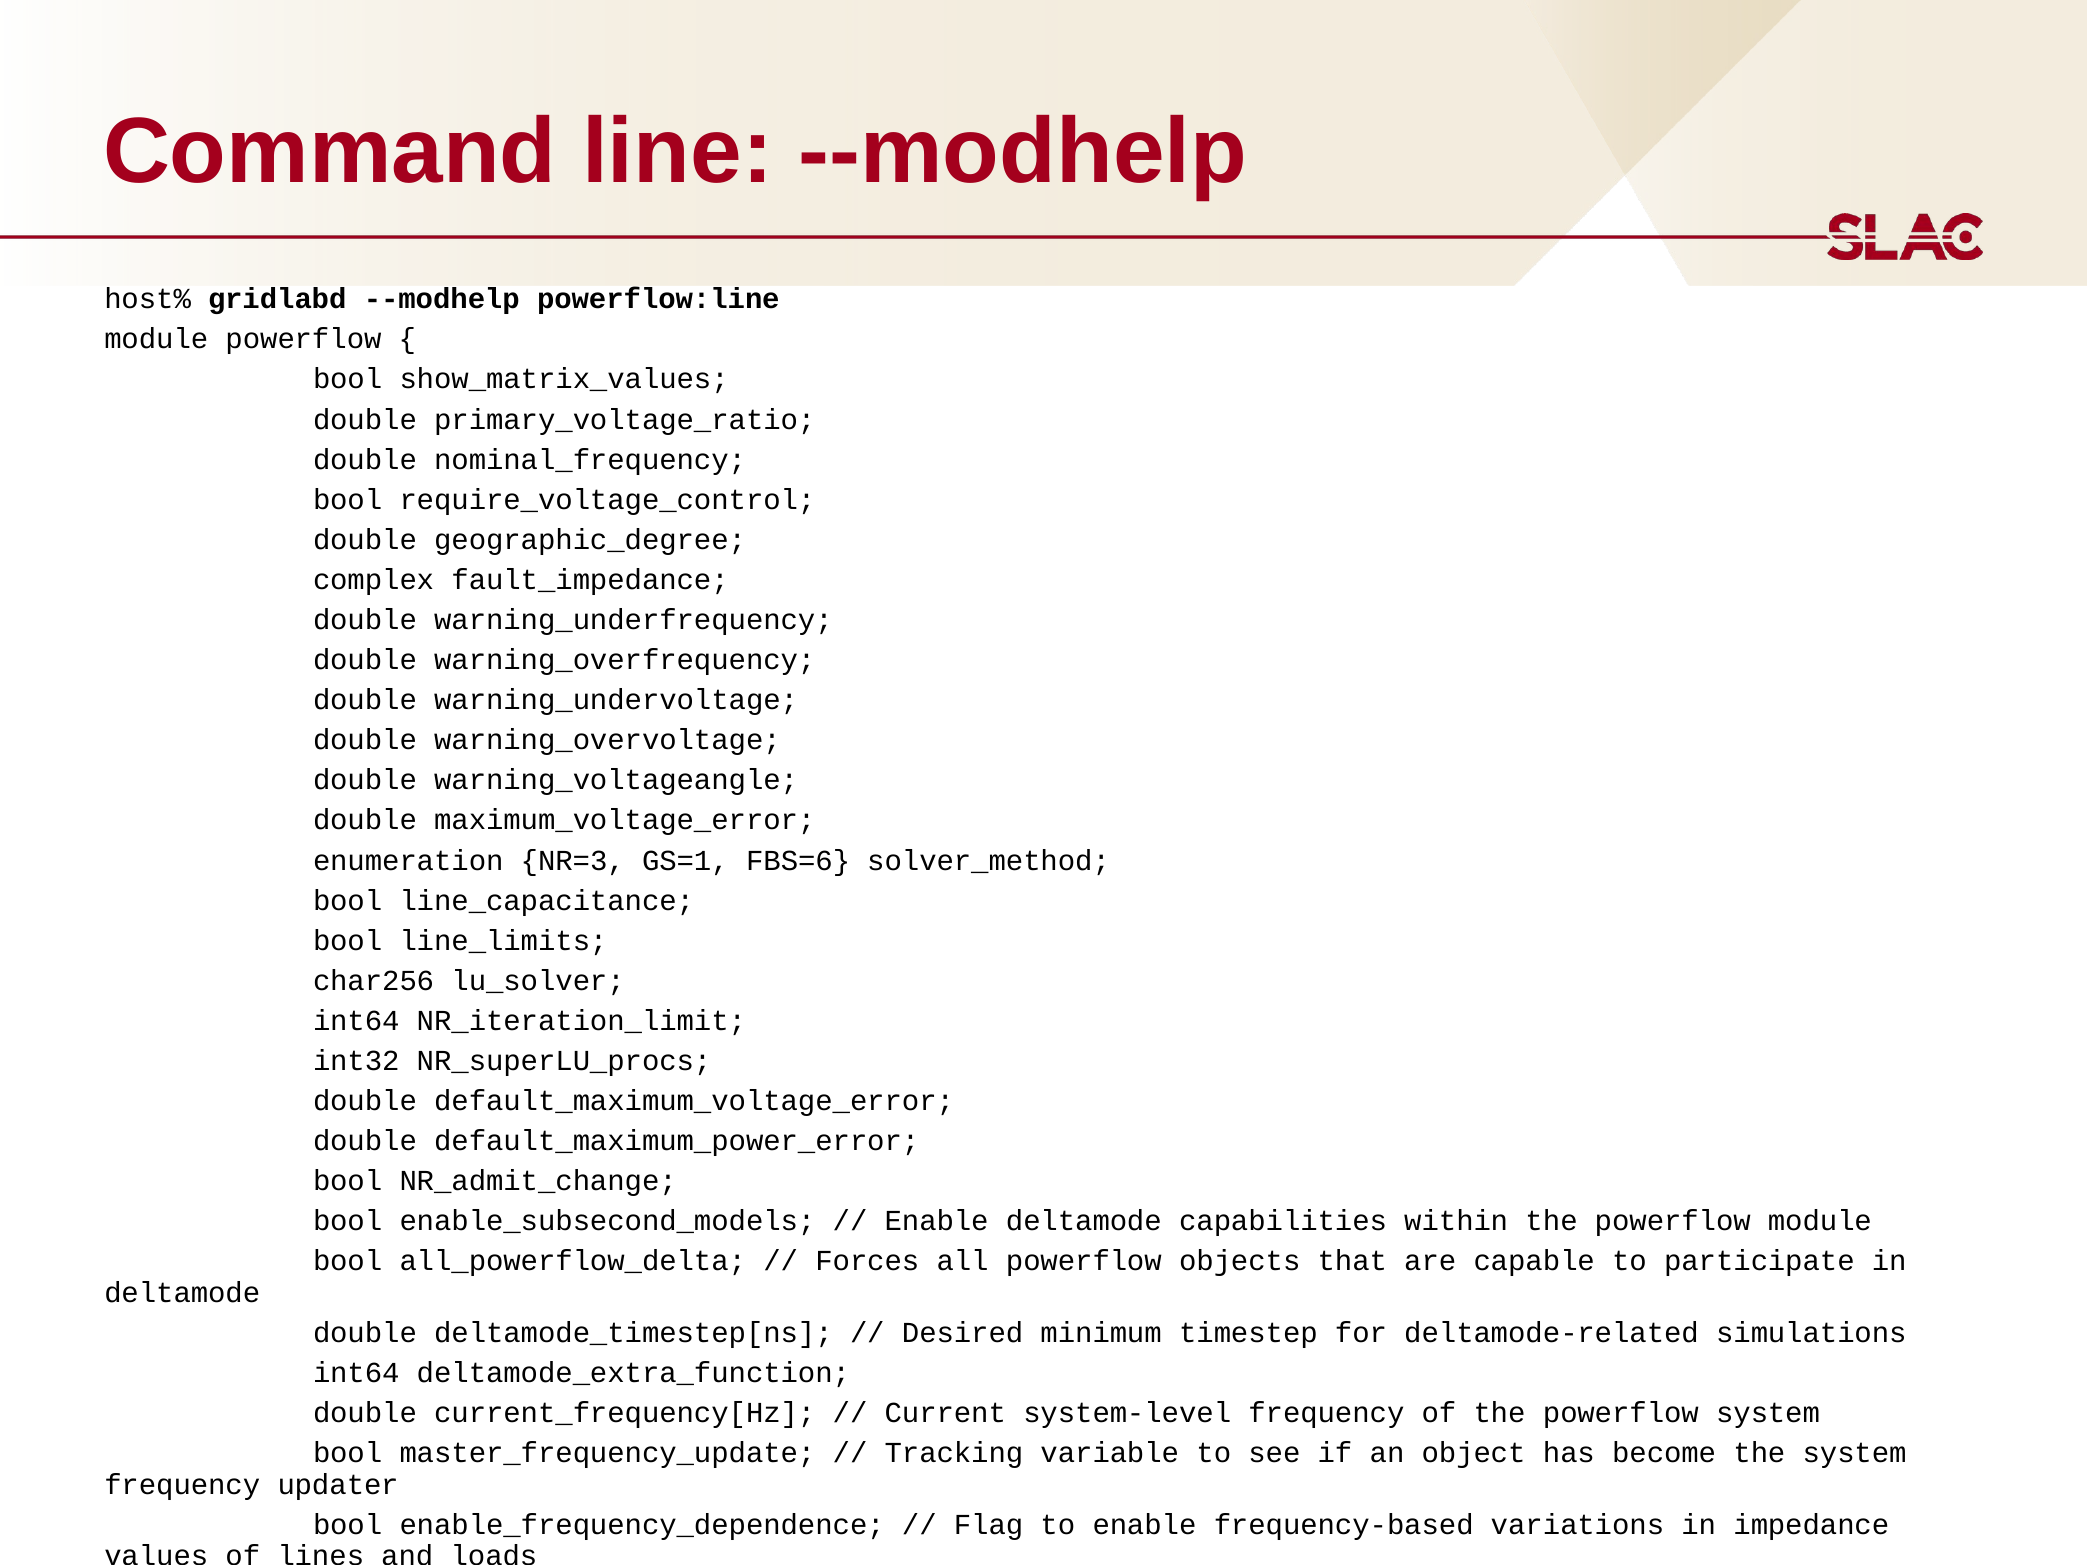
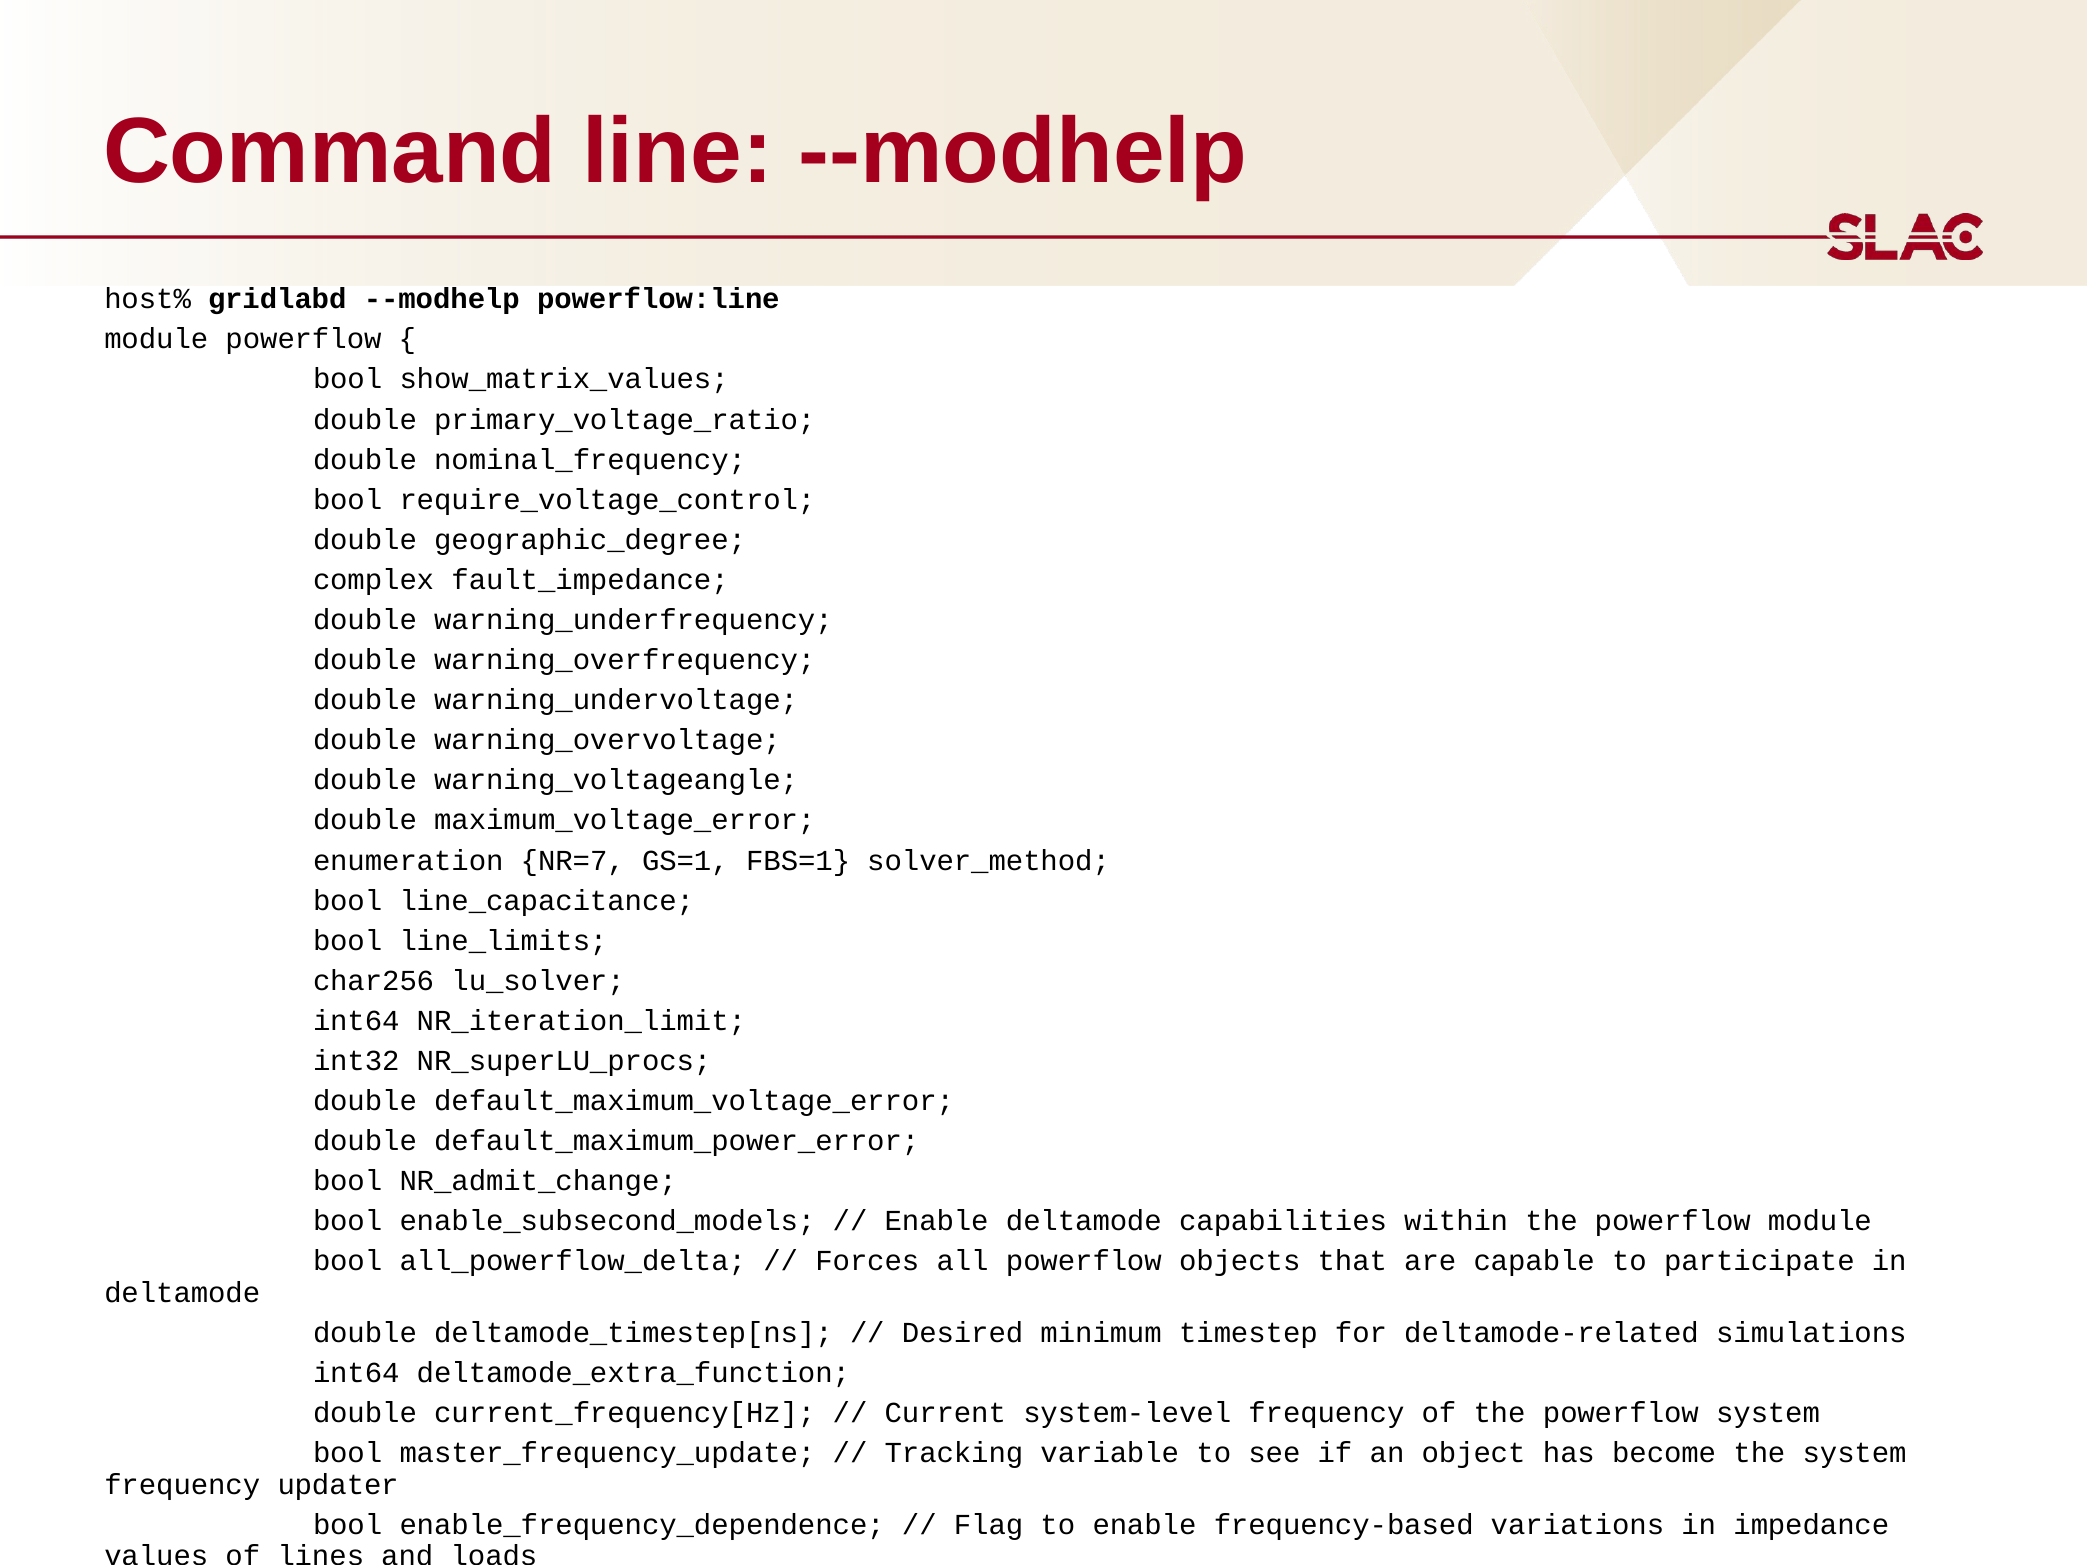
NR=3: NR=3 -> NR=7 (573, 861)
FBS=6: FBS=6 -> FBS=1 (798, 861)
